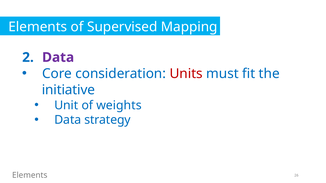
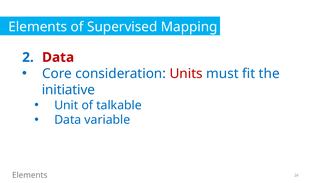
Data colour: purple -> red (58, 57)
weights: weights -> talkable (119, 105)
strategy: strategy -> variable (107, 120)
